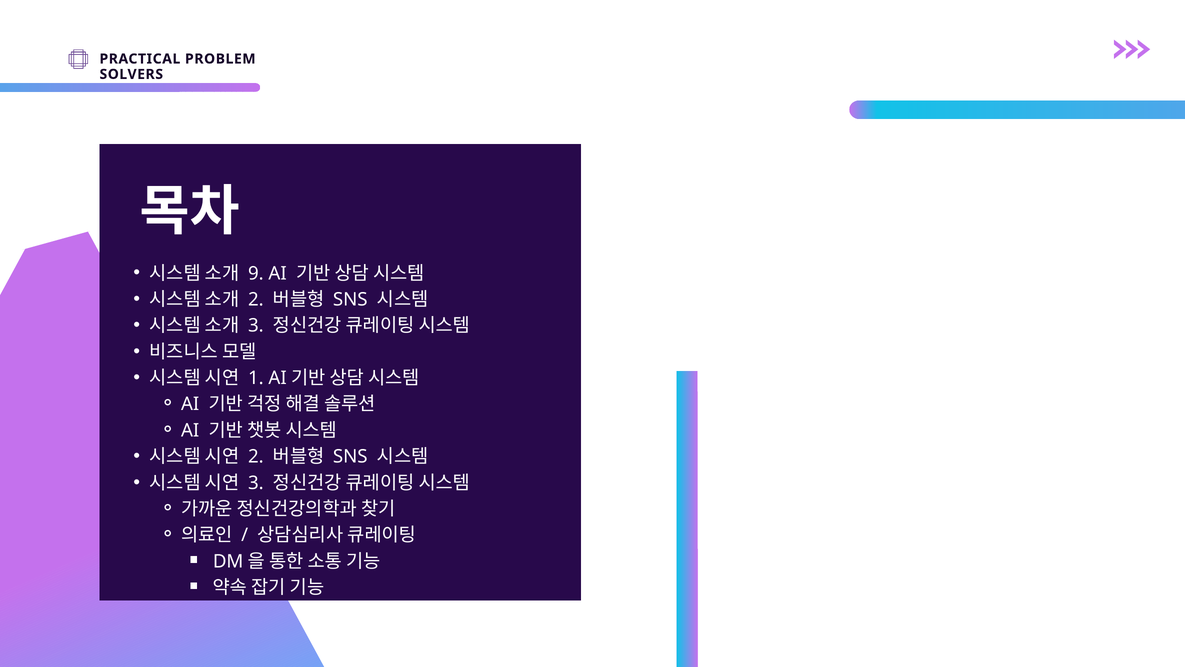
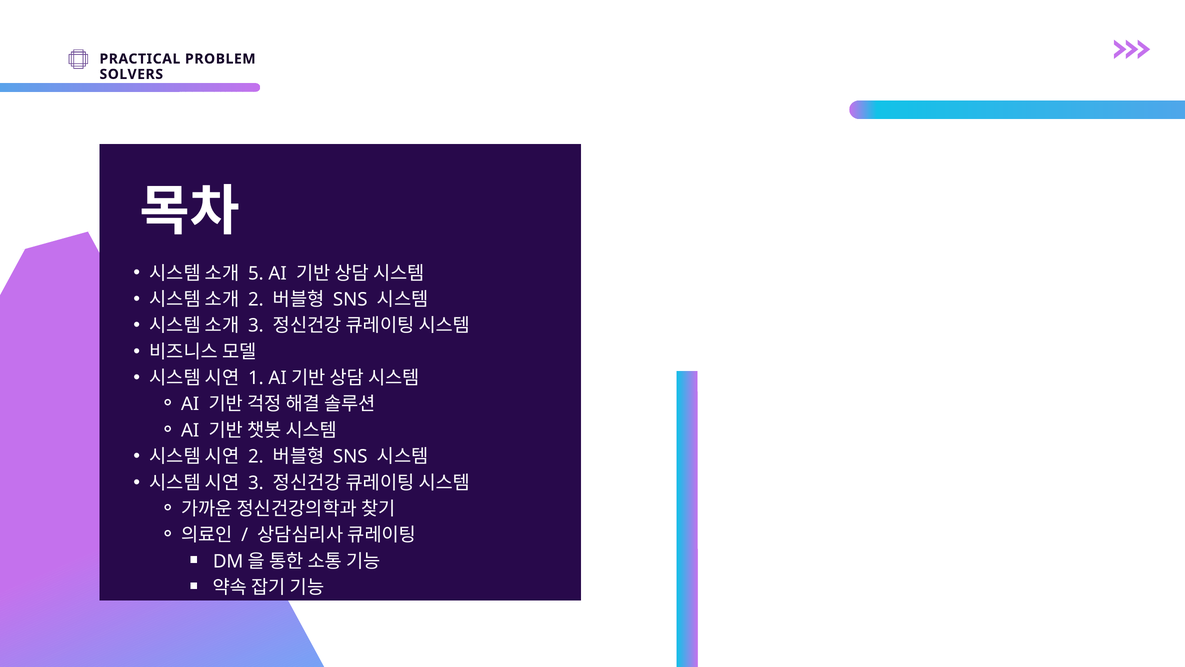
9: 9 -> 5 (256, 273)
